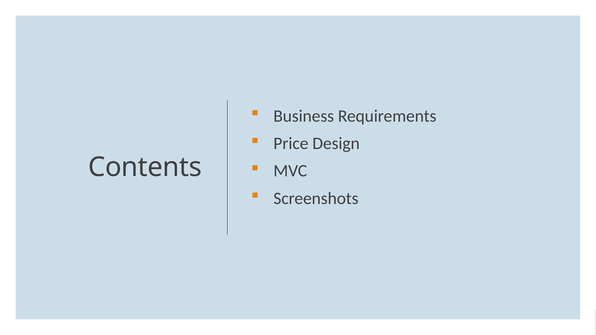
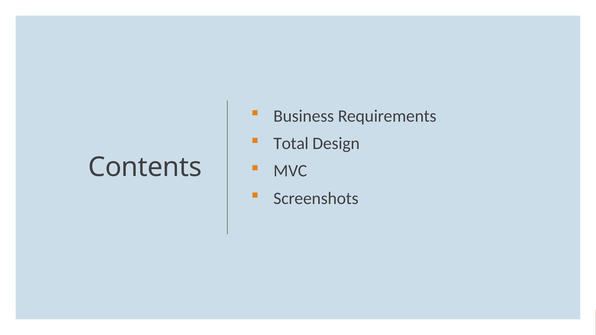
Price: Price -> Total (291, 144)
